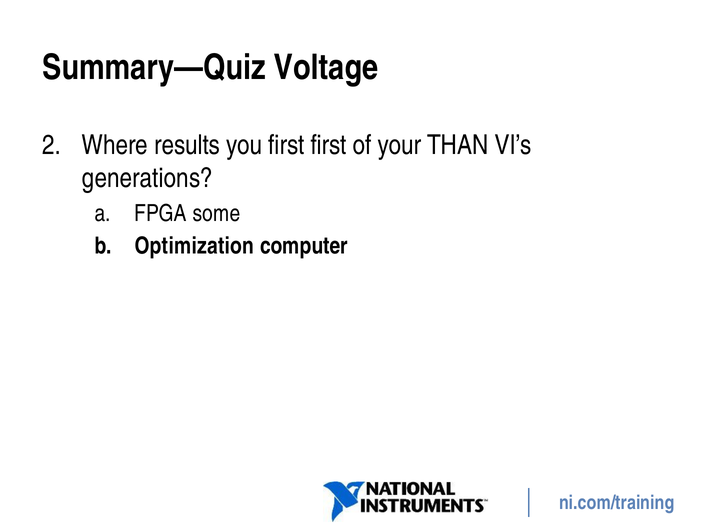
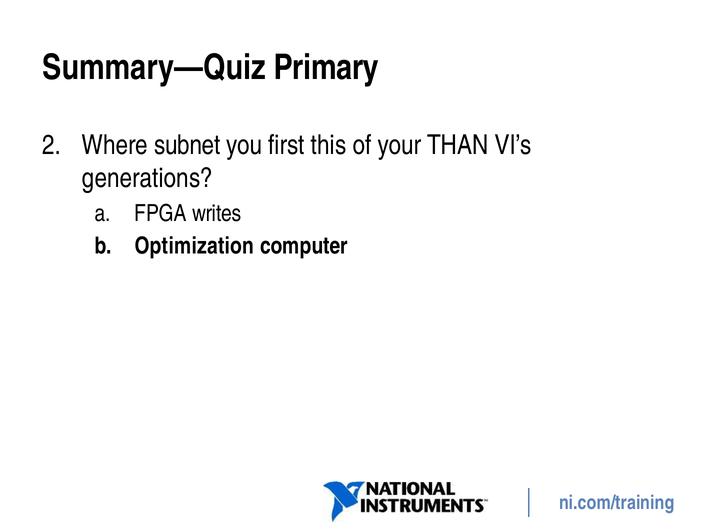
Voltage: Voltage -> Primary (326, 68)
results: results -> subnet (187, 145)
first first: first -> this (329, 145)
some: some -> writes (217, 213)
